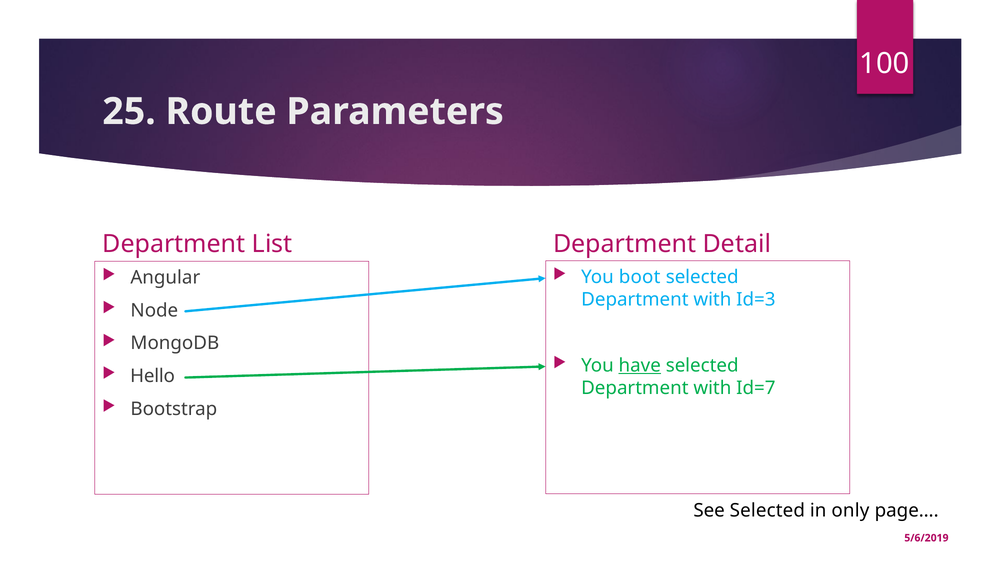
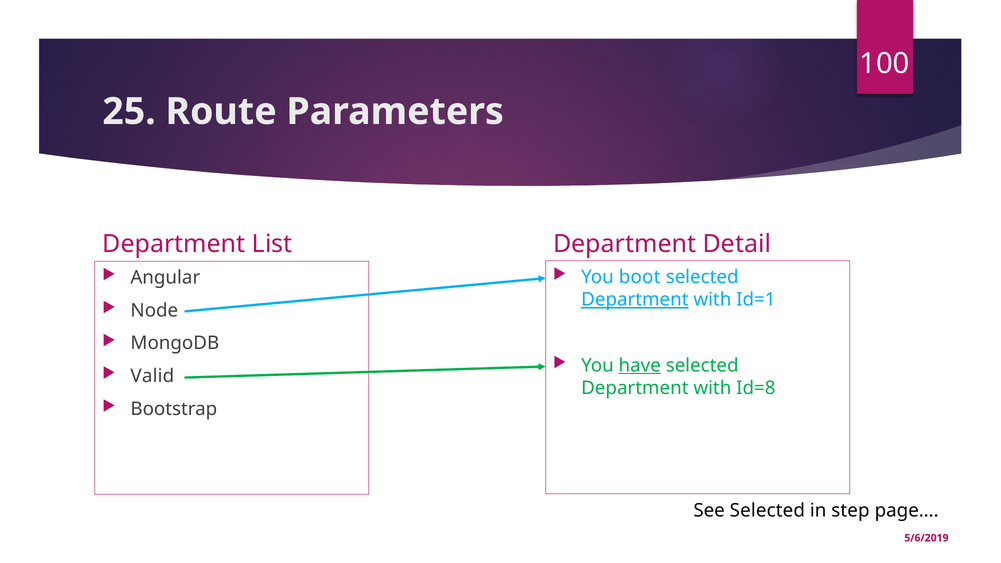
Department underline: none -> present (635, 300)
Id=3: Id=3 -> Id=1 (756, 300)
Hello: Hello -> Valid (152, 376)
Id=7: Id=7 -> Id=8 (756, 388)
only: only -> step (850, 510)
